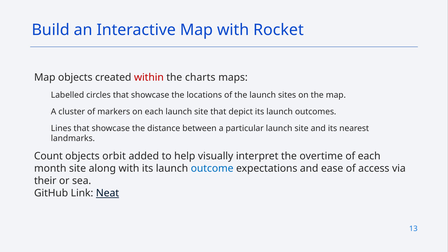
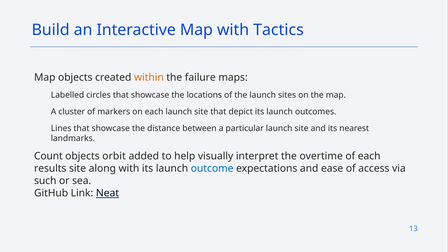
Rocket: Rocket -> Tactics (278, 30)
within colour: red -> orange (149, 77)
charts: charts -> failure (200, 77)
month: month -> results (50, 168)
their: their -> such (45, 181)
